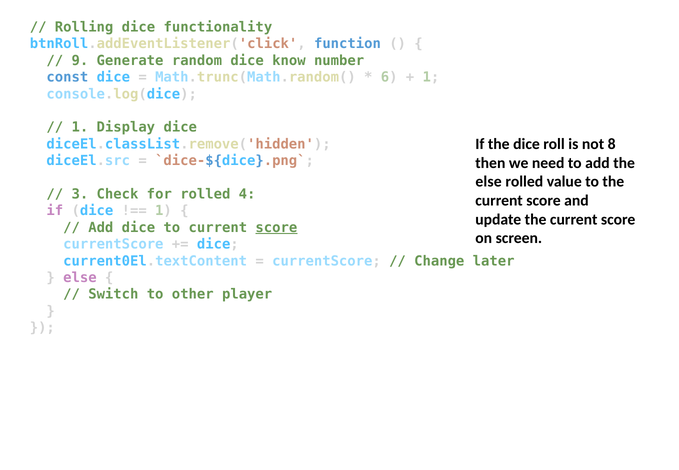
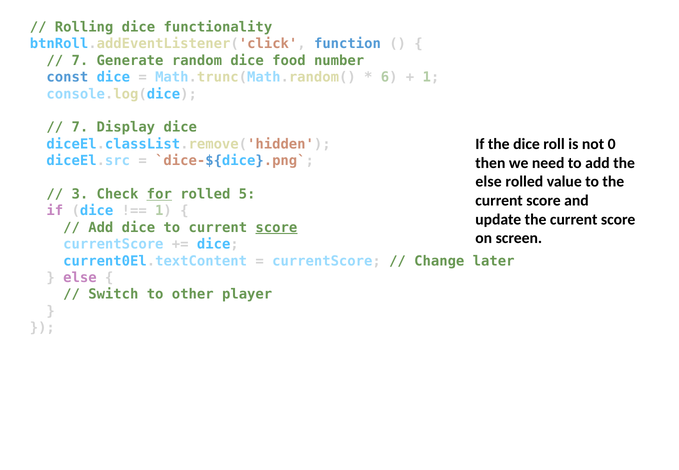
9: 9 -> 7 (80, 61)
know: know -> food (289, 61)
1: 1 -> 7 (80, 127)
8: 8 -> 0 (612, 144)
for underline: none -> present (159, 194)
4: 4 -> 5 (247, 194)
